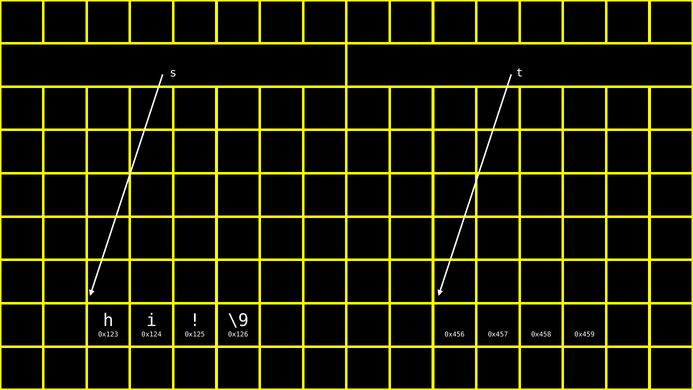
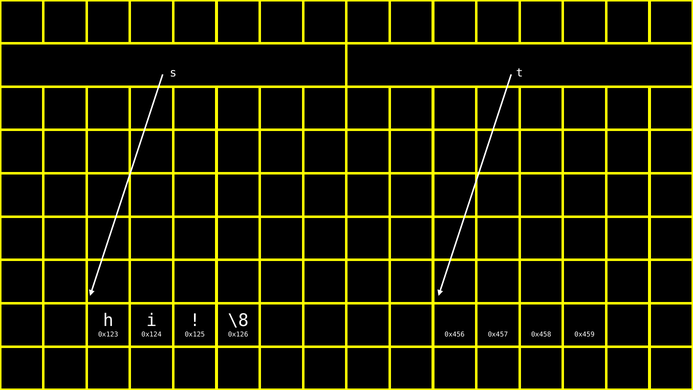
\9: \9 -> \8 (238, 320)
